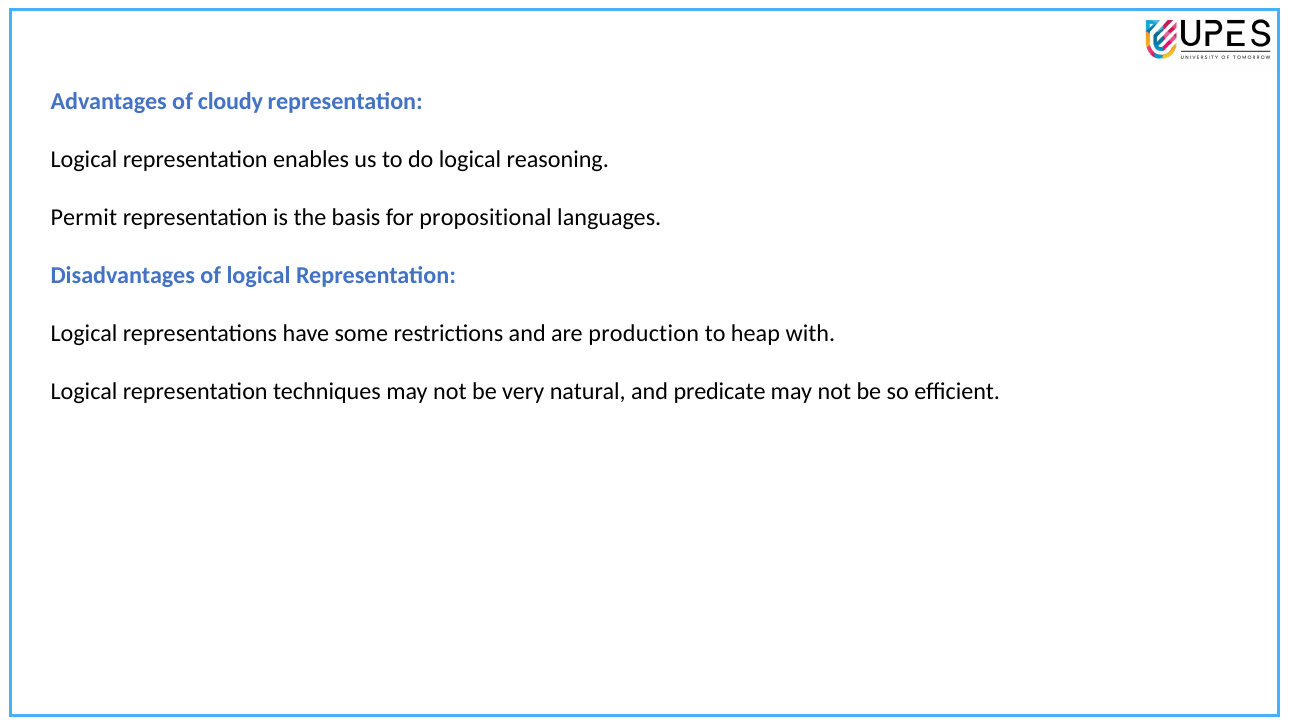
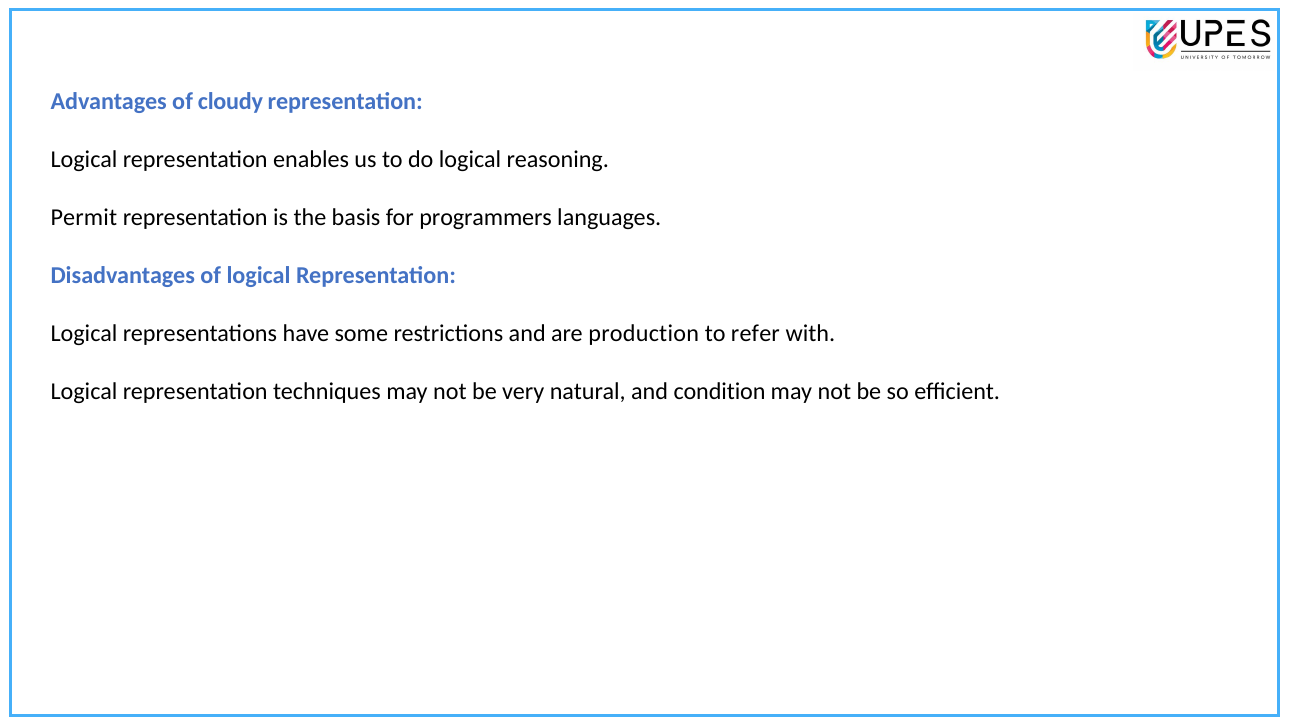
propositional: propositional -> programmers (486, 217)
heap: heap -> refer (755, 333)
predicate: predicate -> condition (720, 391)
